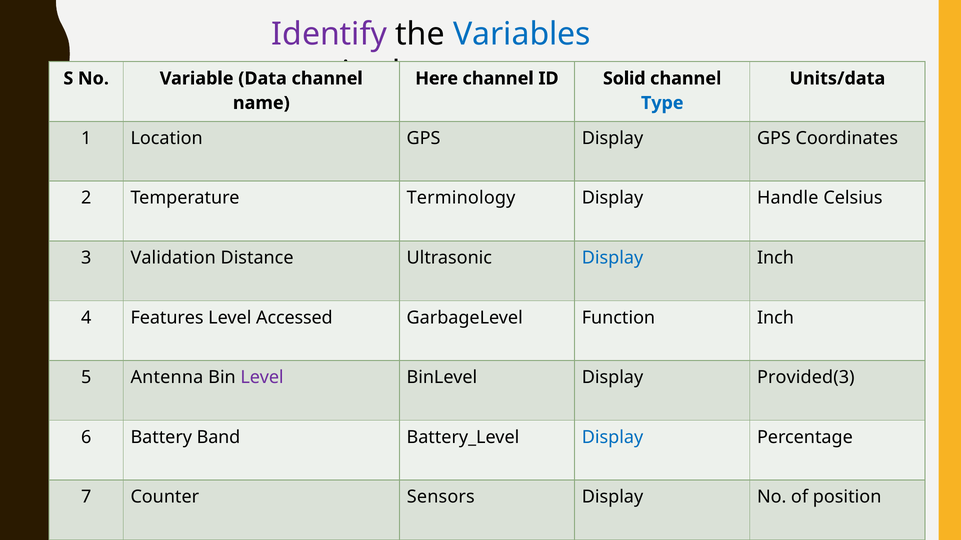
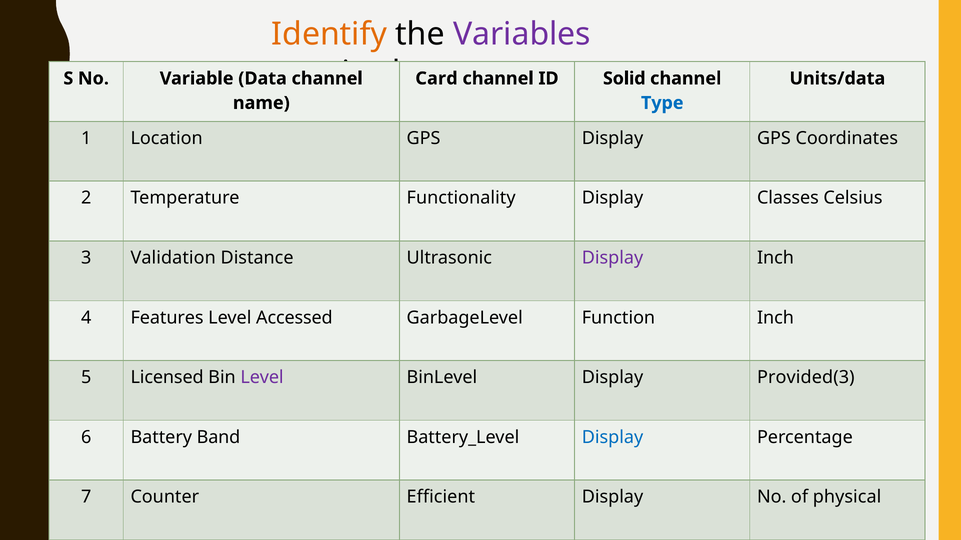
Identify colour: purple -> orange (329, 34)
Variables colour: blue -> purple (522, 34)
Here: Here -> Card (436, 79)
Terminology: Terminology -> Functionality (461, 198)
Handle: Handle -> Classes (788, 198)
Display colour: blue -> purple (613, 258)
Antenna: Antenna -> Licensed (167, 378)
Sensors: Sensors -> Efficient (441, 497)
position: position -> physical (847, 497)
